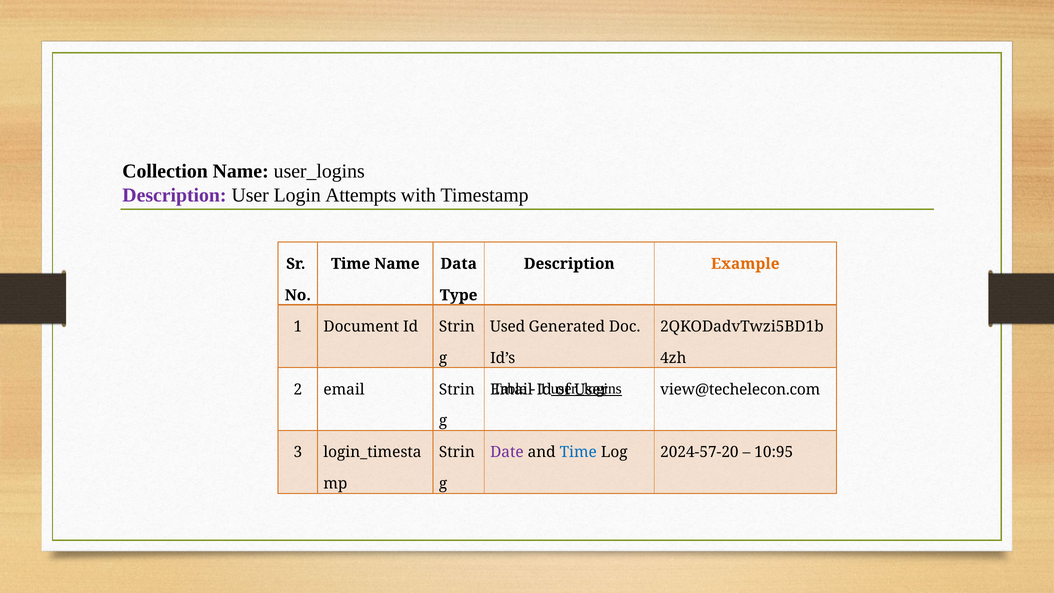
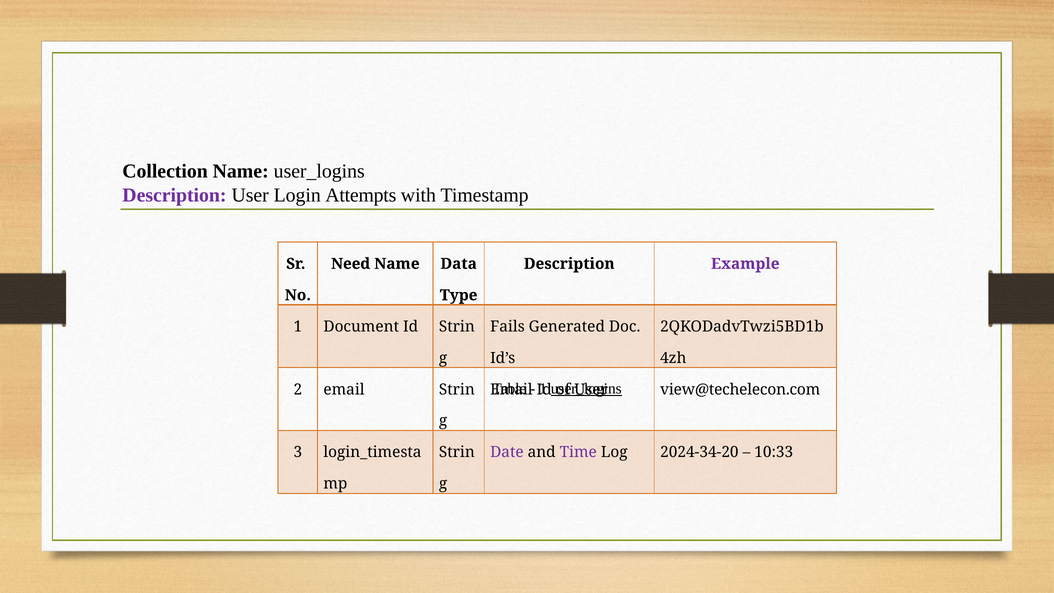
Time: Time -> Need (351, 264)
Example colour: orange -> purple (745, 264)
Used: Used -> Fails (507, 327)
Time colour: blue -> purple (578, 452)
2024-57-20: 2024-57-20 -> 2024-34-20 (699, 452)
10:95: 10:95 -> 10:33 (774, 452)
